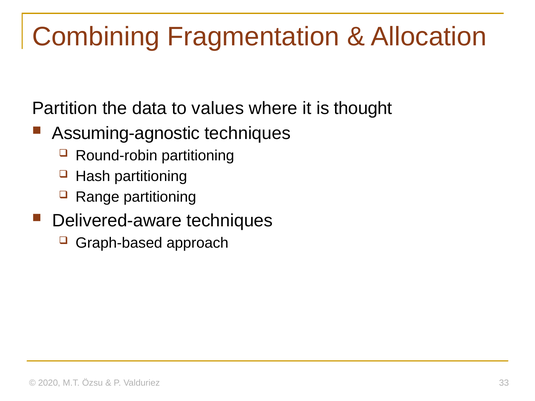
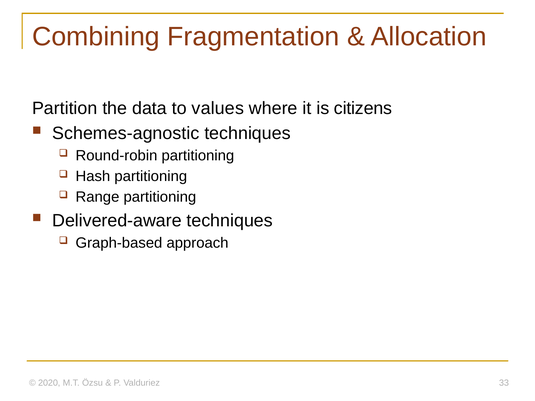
thought: thought -> citizens (363, 108)
Assuming-agnostic: Assuming-agnostic -> Schemes-agnostic (126, 133)
